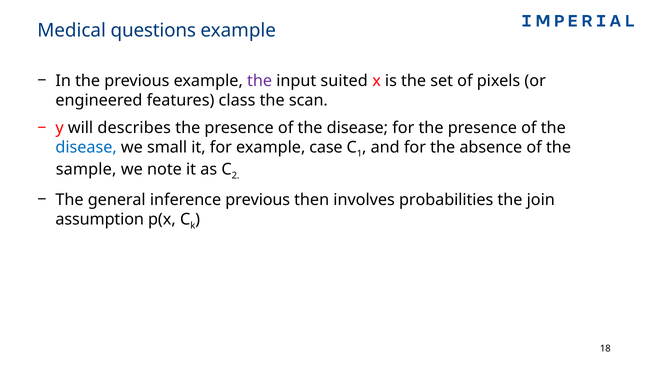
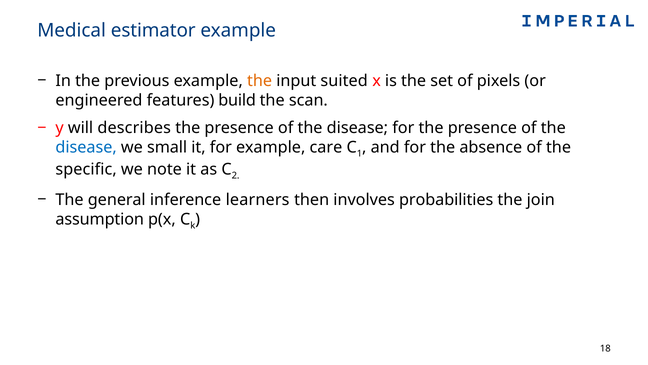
questions: questions -> estimator (153, 30)
the colour: purple -> orange (260, 81)
class: class -> build (237, 100)
case: case -> care (326, 147)
sample: sample -> specific (86, 169)
inference previous: previous -> learners (258, 199)
